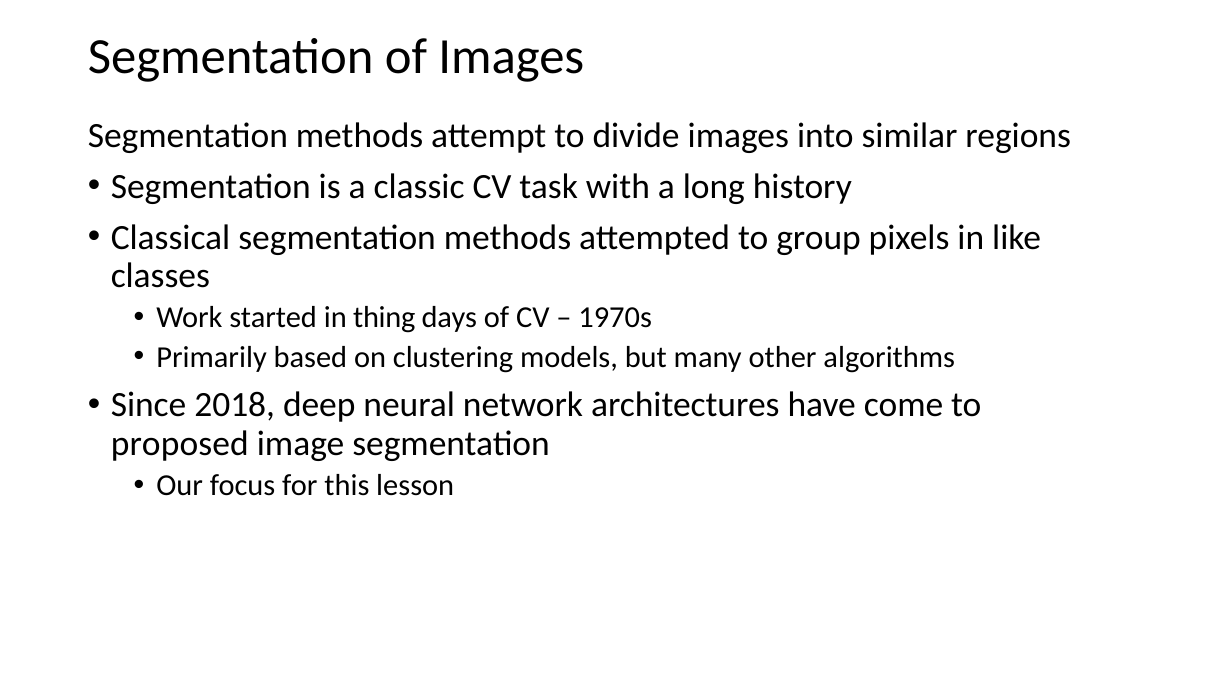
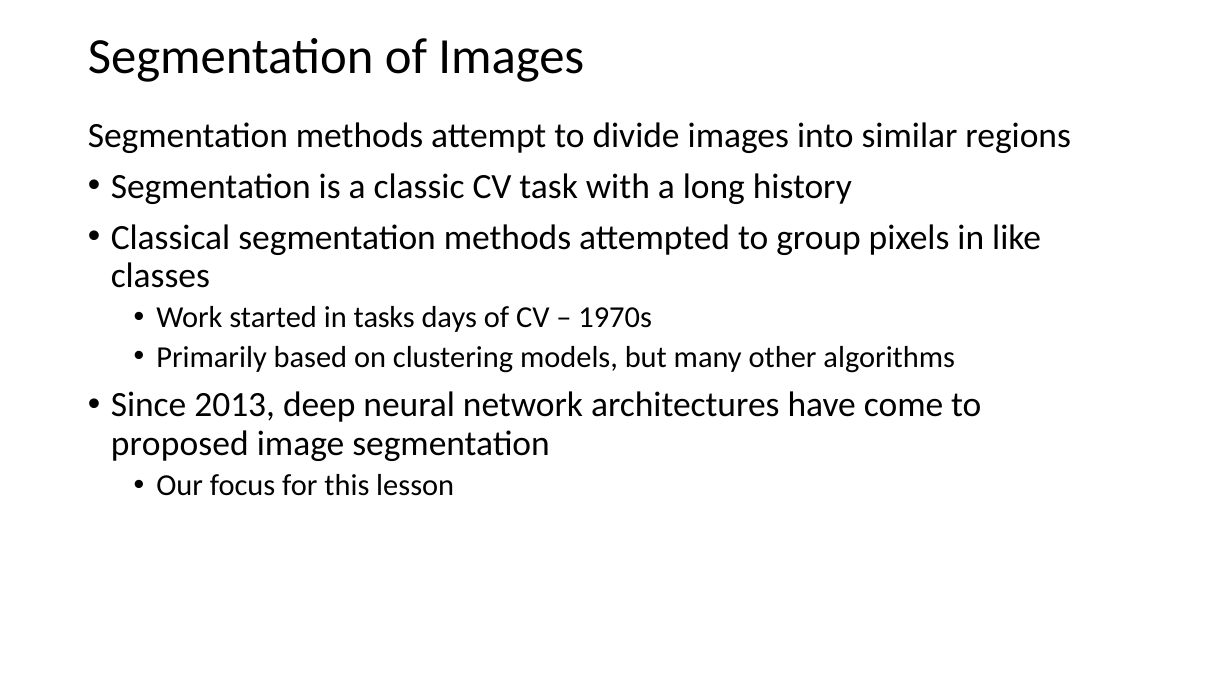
thing: thing -> tasks (384, 318)
2018: 2018 -> 2013 (235, 406)
